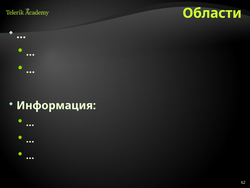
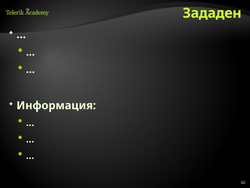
Области: Области -> Зададен (212, 13)
